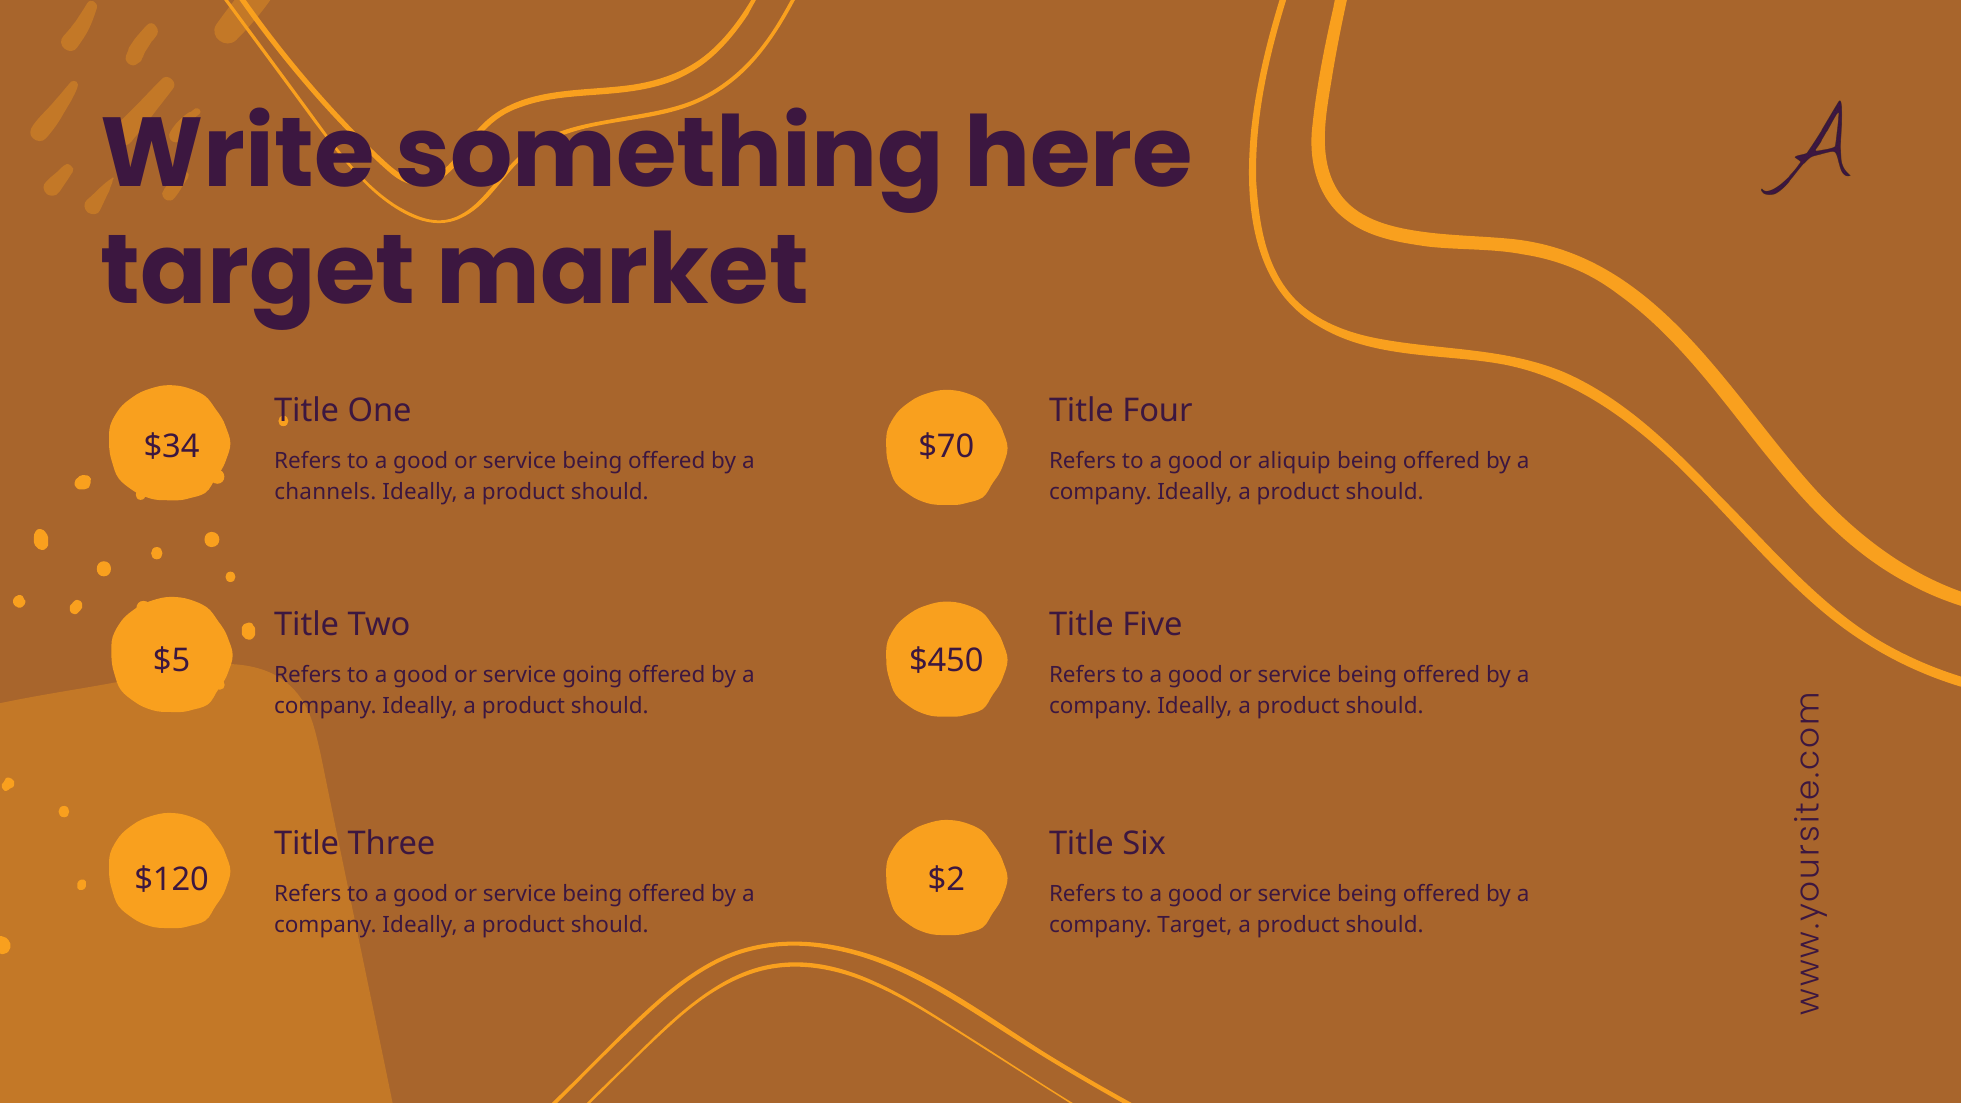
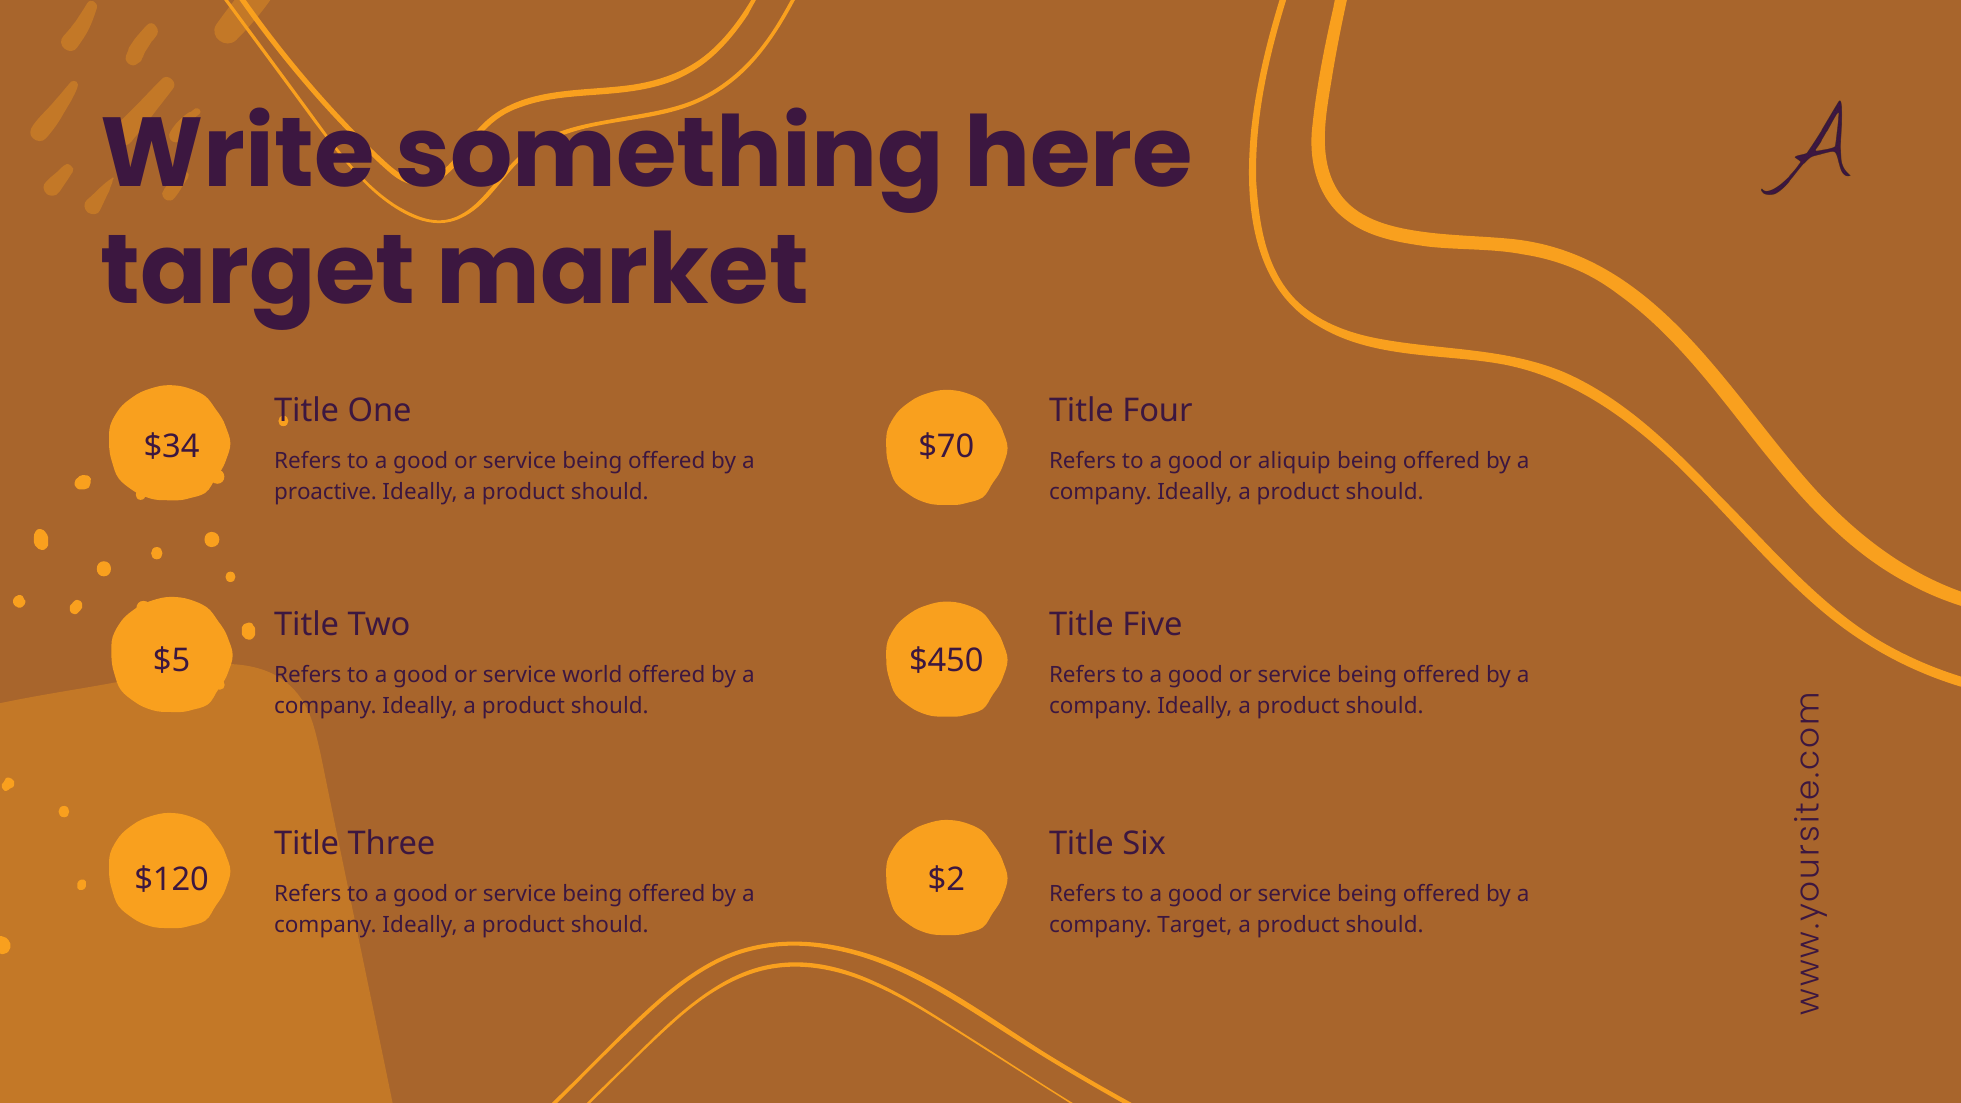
channels: channels -> proactive (326, 492)
going: going -> world (592, 675)
